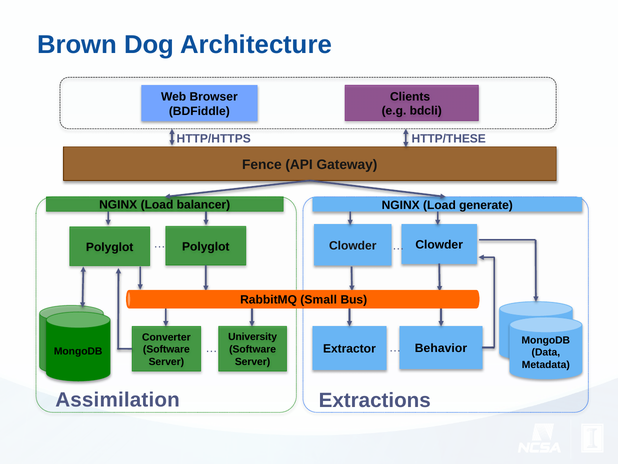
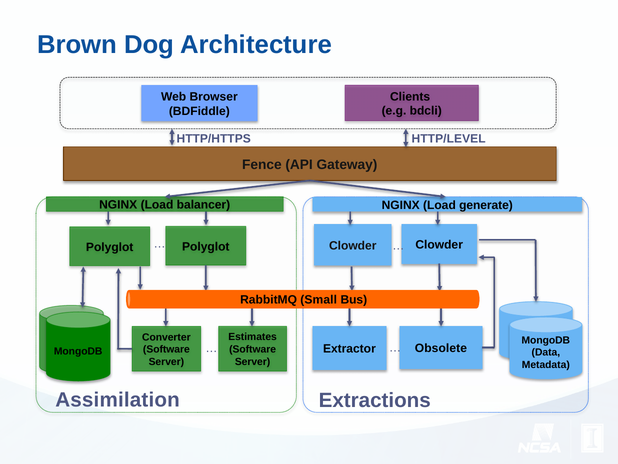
HTTP/THESE: HTTP/THESE -> HTTP/LEVEL (449, 139)
University: University -> Estimates (253, 337)
Behavior: Behavior -> Obsolete (441, 348)
